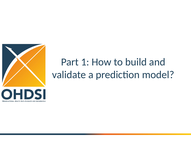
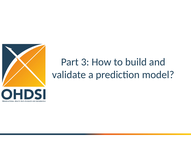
1: 1 -> 3 (85, 62)
